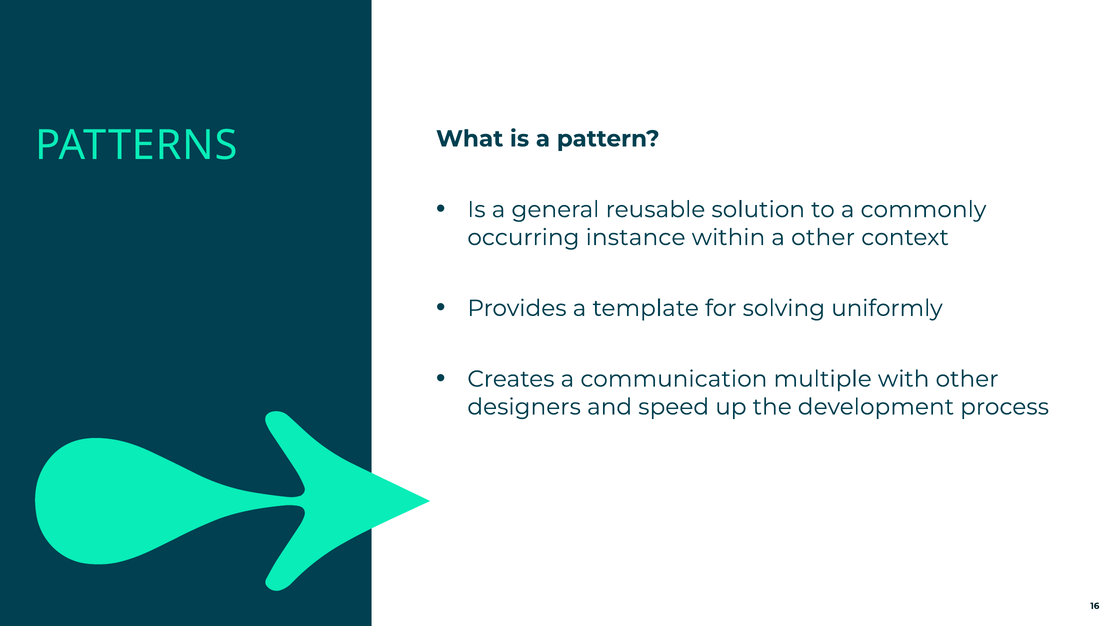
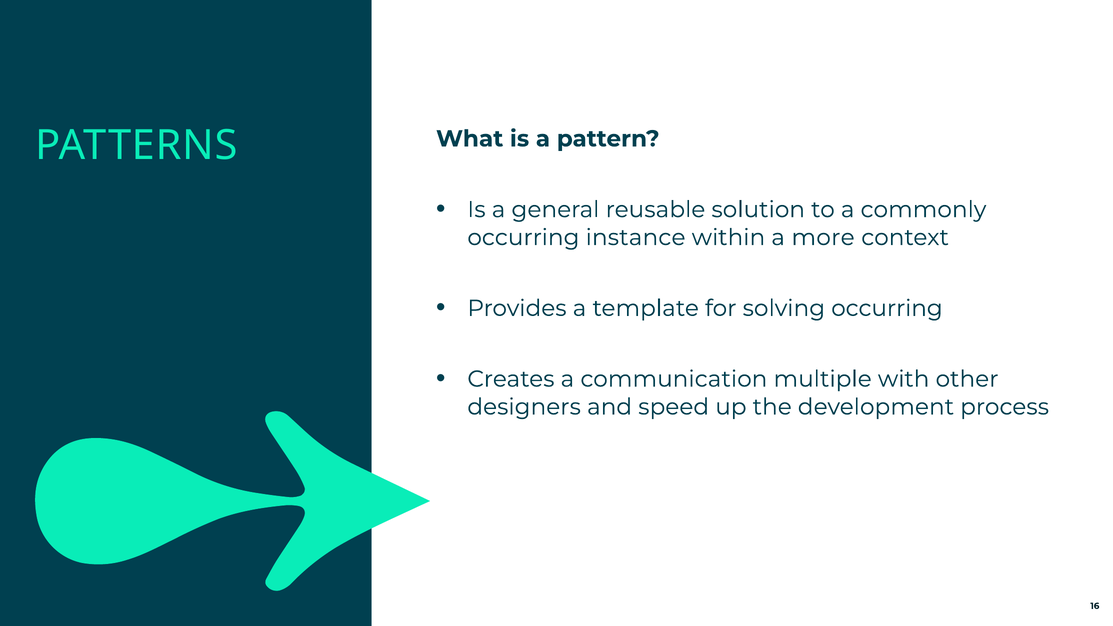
a other: other -> more (823, 237)
solving uniformly: uniformly -> occurring (887, 308)
